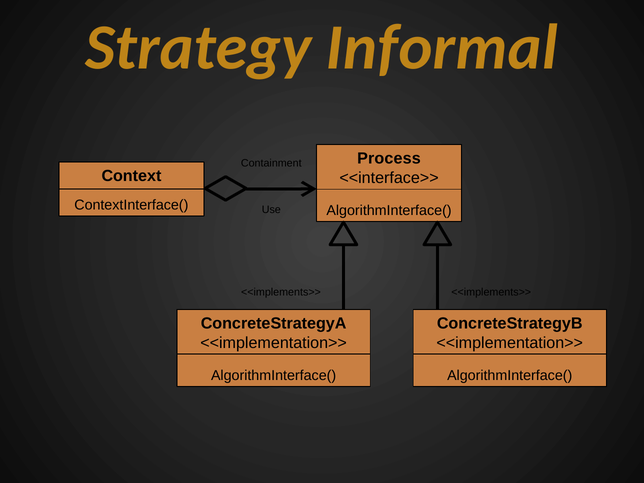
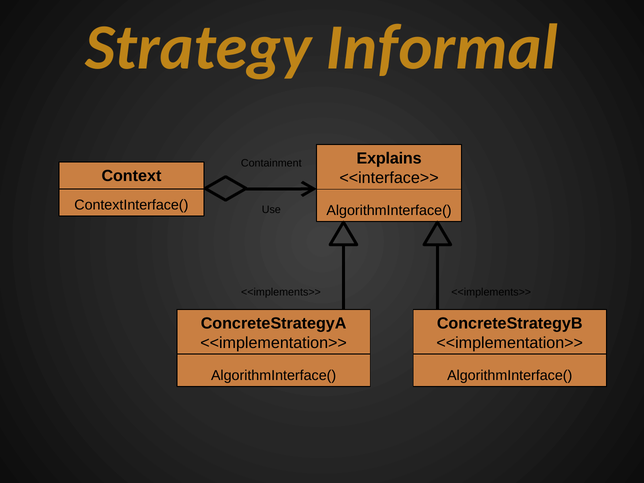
Process: Process -> Explains (389, 159)
